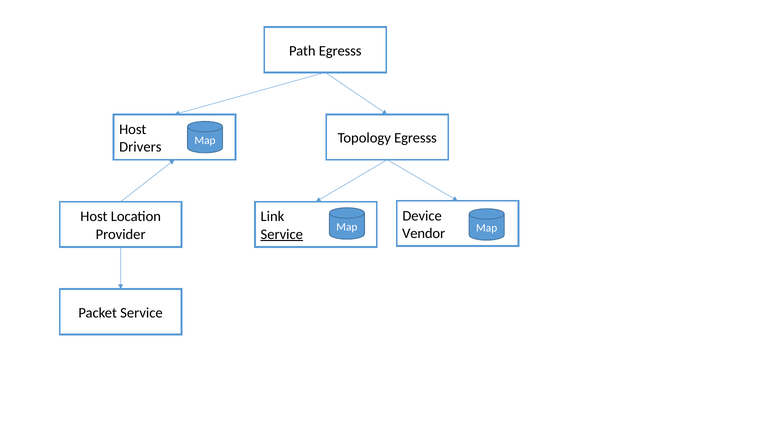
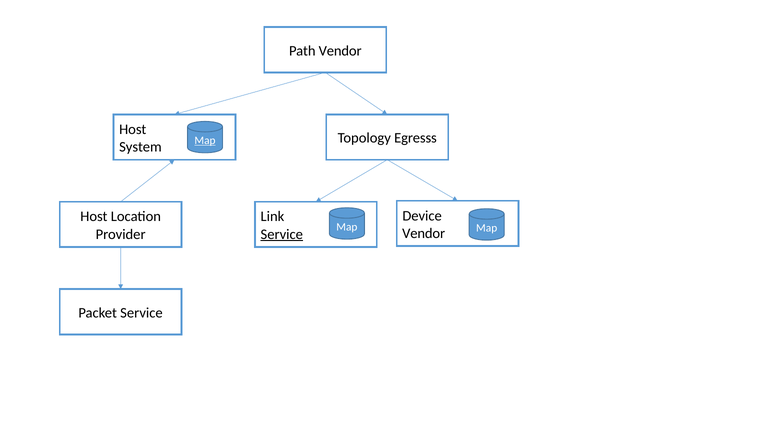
Path Egresss: Egresss -> Vendor (340, 51)
Map underline: none -> present (205, 140)
Drivers: Drivers -> System (140, 147)
